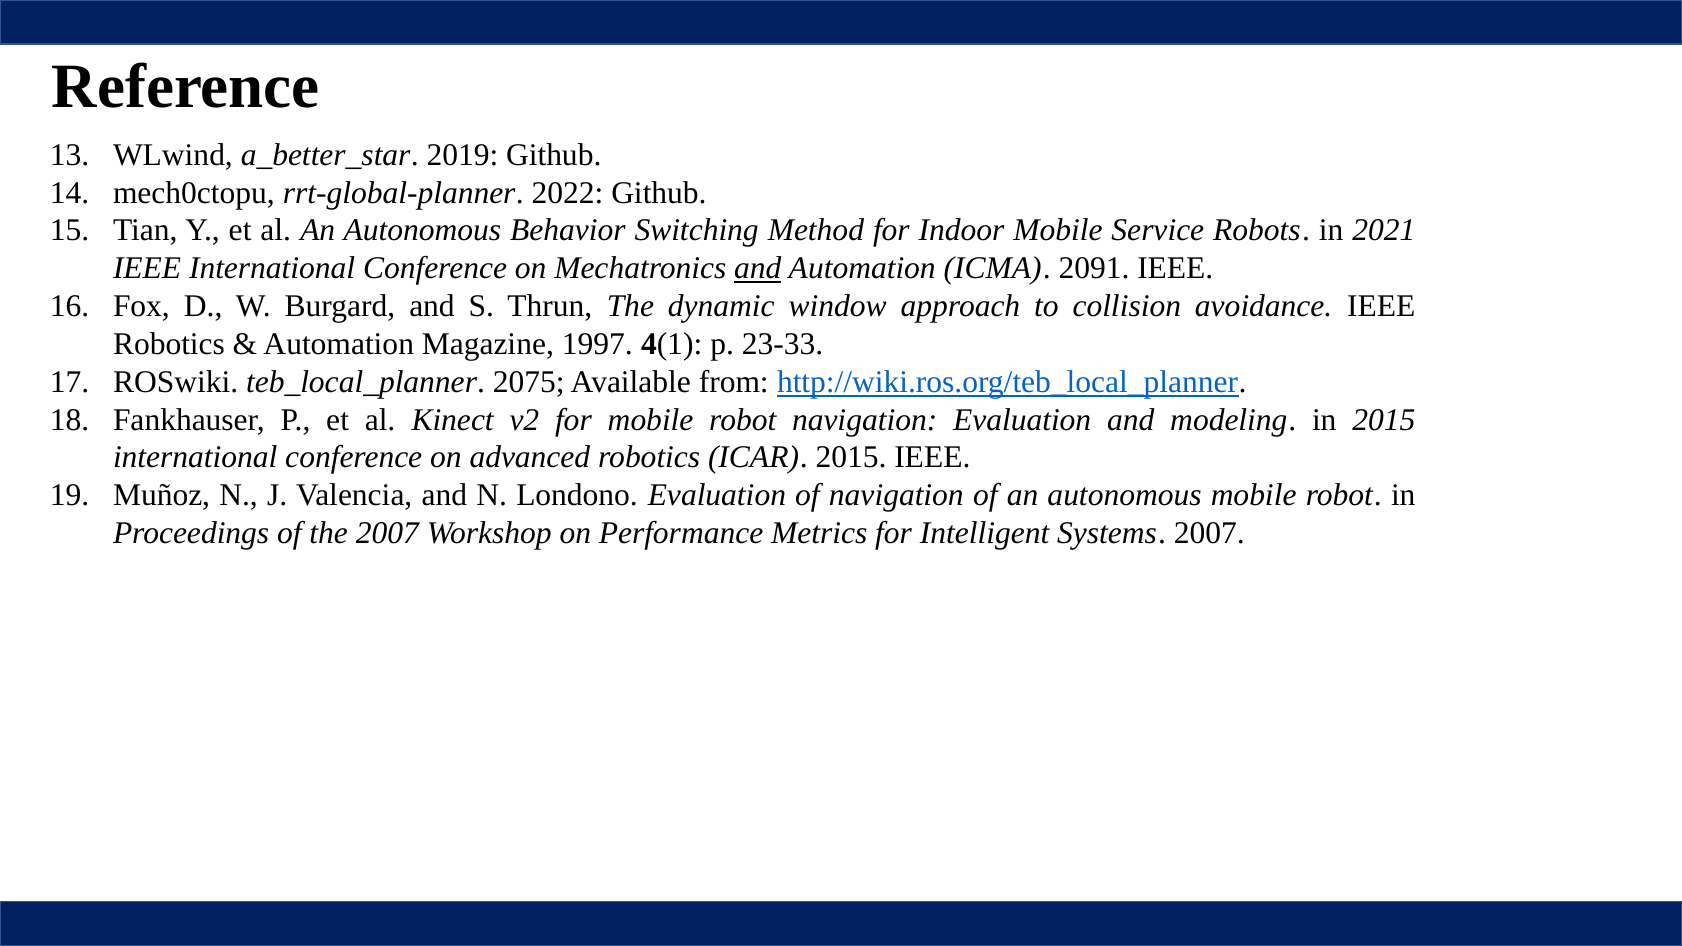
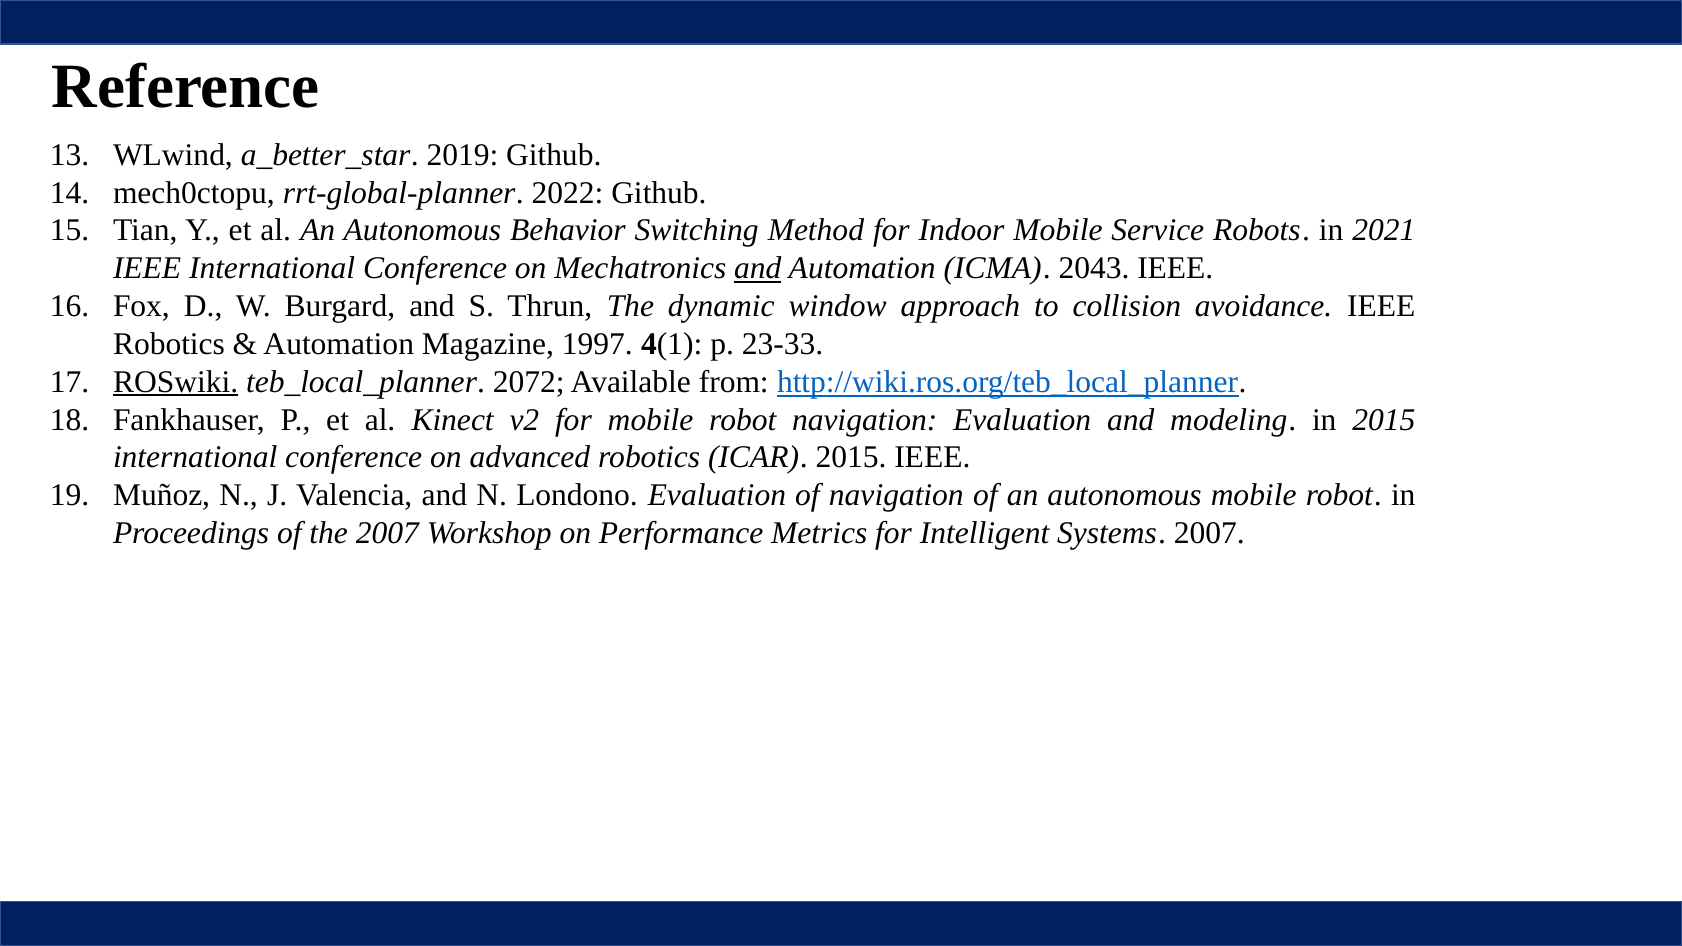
2091: 2091 -> 2043 (1094, 268)
ROSwiki underline: none -> present (176, 382)
2075: 2075 -> 2072 (529, 382)
